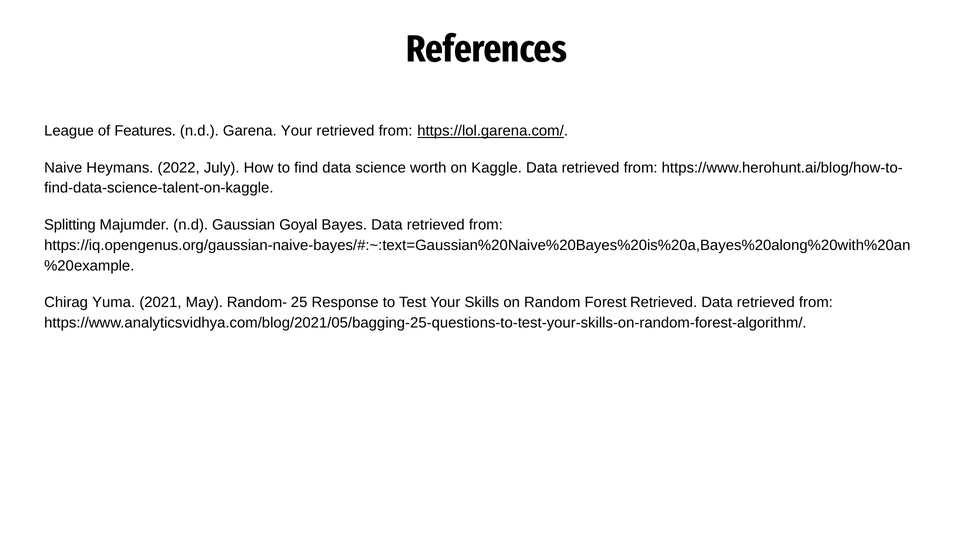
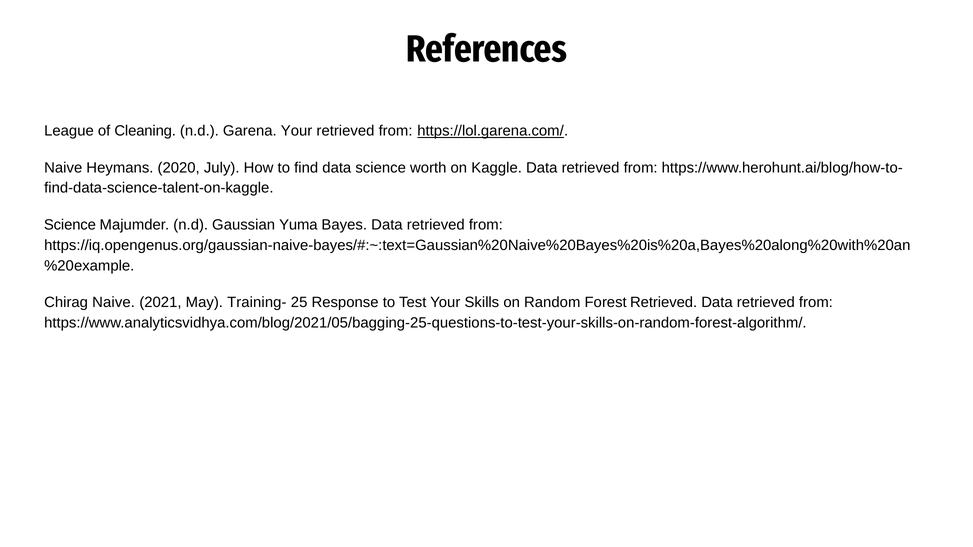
Features: Features -> Cleaning (145, 131)
2022: 2022 -> 2020 (179, 168)
Splitting: Splitting -> Science (70, 225)
Goyal: Goyal -> Yuma (298, 225)
Chirag Yuma: Yuma -> Naive (114, 303)
Random-: Random- -> Training- (257, 303)
